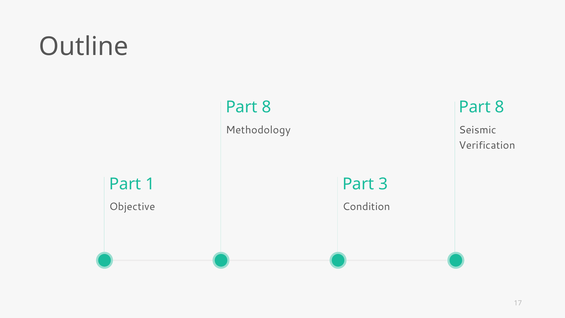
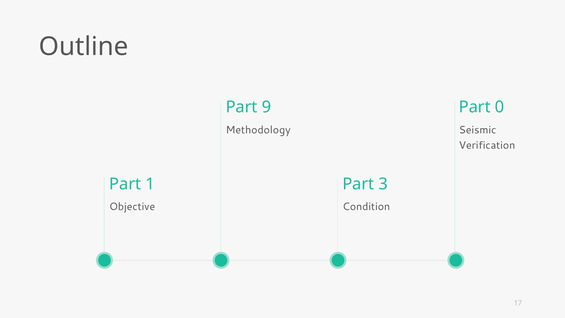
8: 8 -> 9 (267, 107)
8: 8 -> 0 (500, 107)
